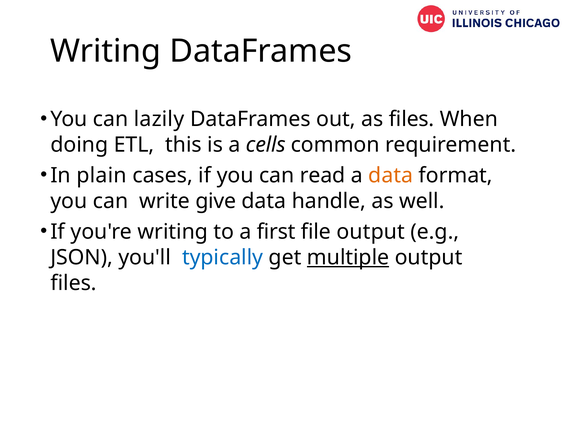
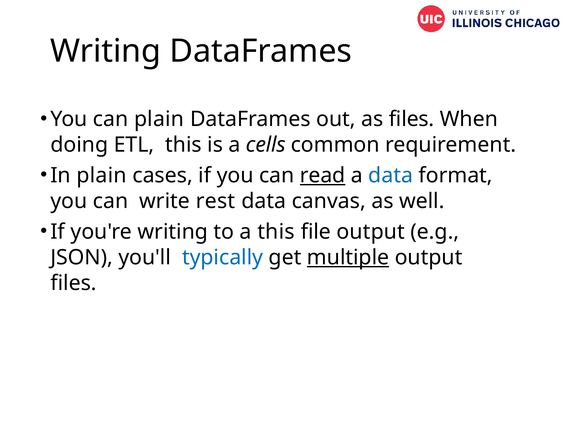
can lazily: lazily -> plain (159, 119)
read underline: none -> present (323, 175)
data colour: orange -> blue (391, 175)
give: give -> rest (216, 201)
handle: handle -> canvas (329, 201)
a first: first -> this (276, 232)
